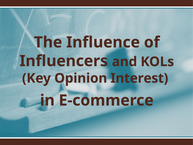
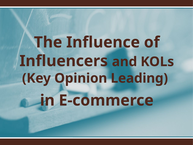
Interest: Interest -> Leading (139, 78)
